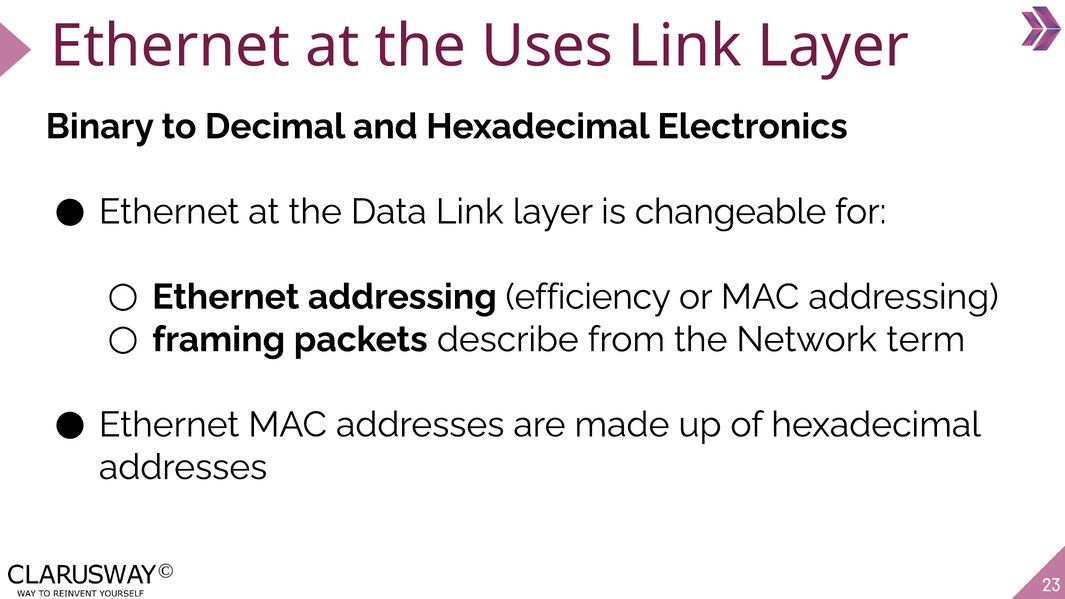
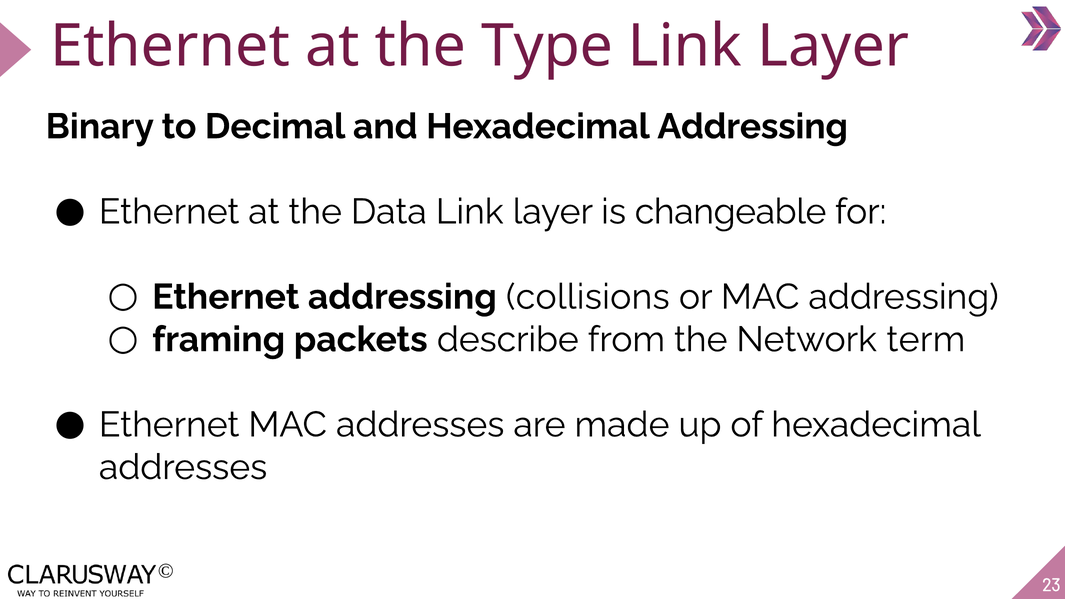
Uses: Uses -> Type (547, 46)
Hexadecimal Electronics: Electronics -> Addressing (753, 127)
efficiency: efficiency -> collisions (588, 297)
